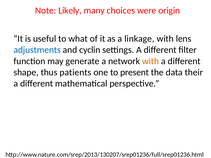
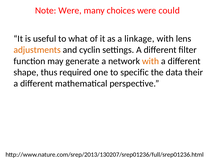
Note Likely: Likely -> Were (70, 11)
origin: origin -> could (169, 11)
adjustments colour: blue -> orange (37, 50)
patients: patients -> required (76, 72)
present: present -> specific (135, 72)
